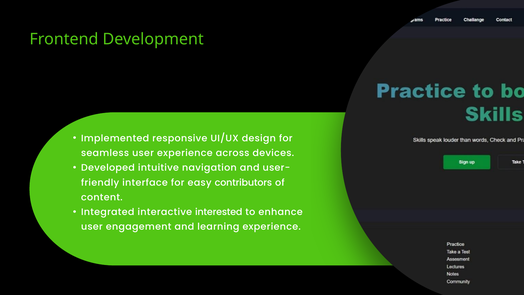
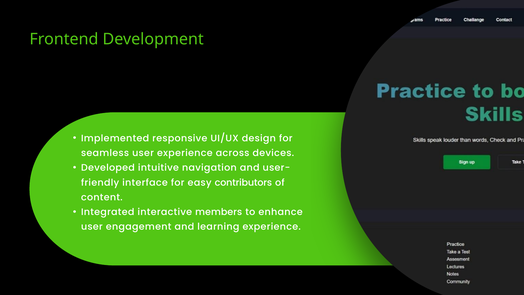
interested: interested -> members (219, 212)
